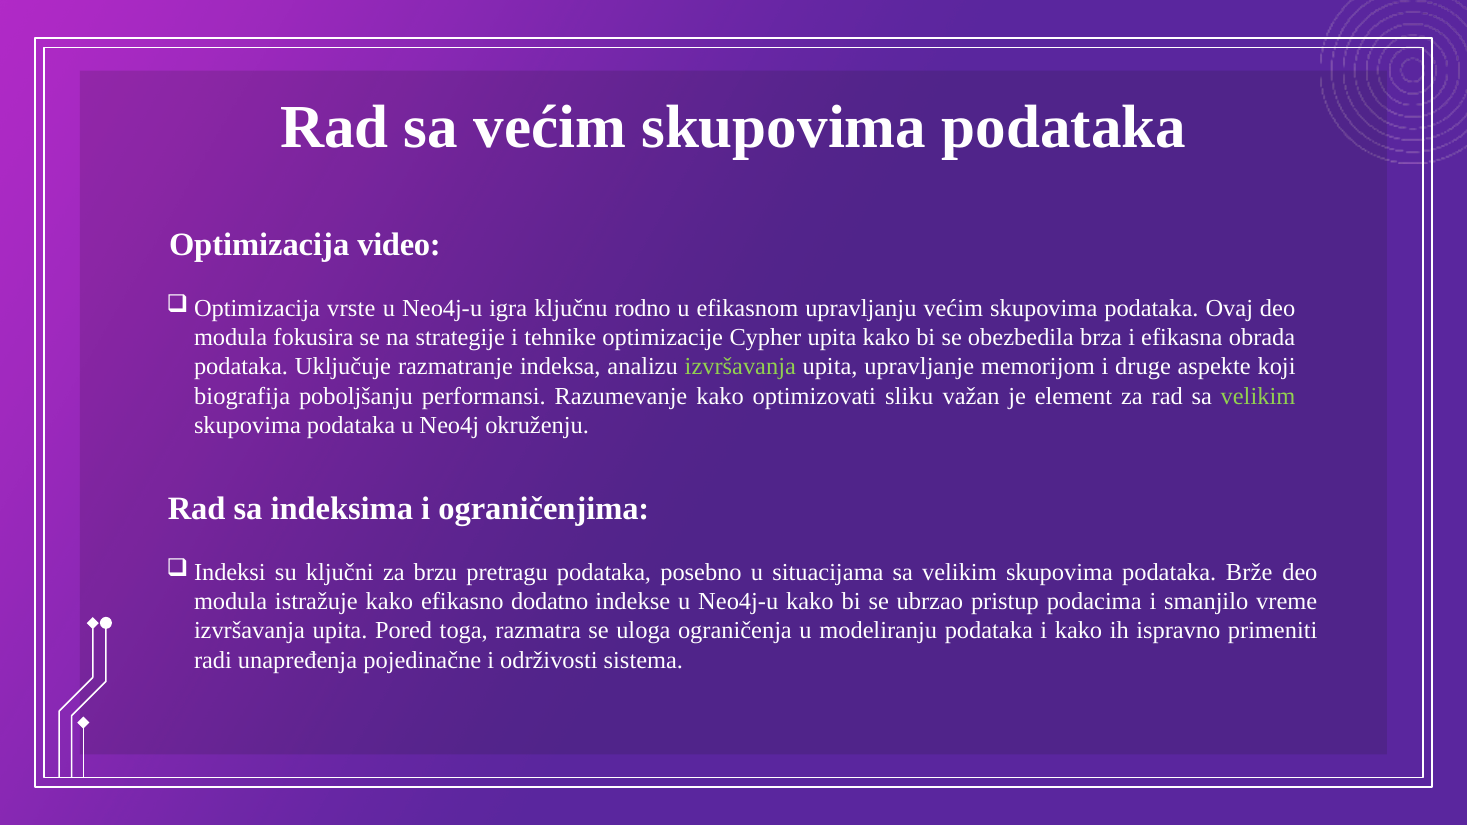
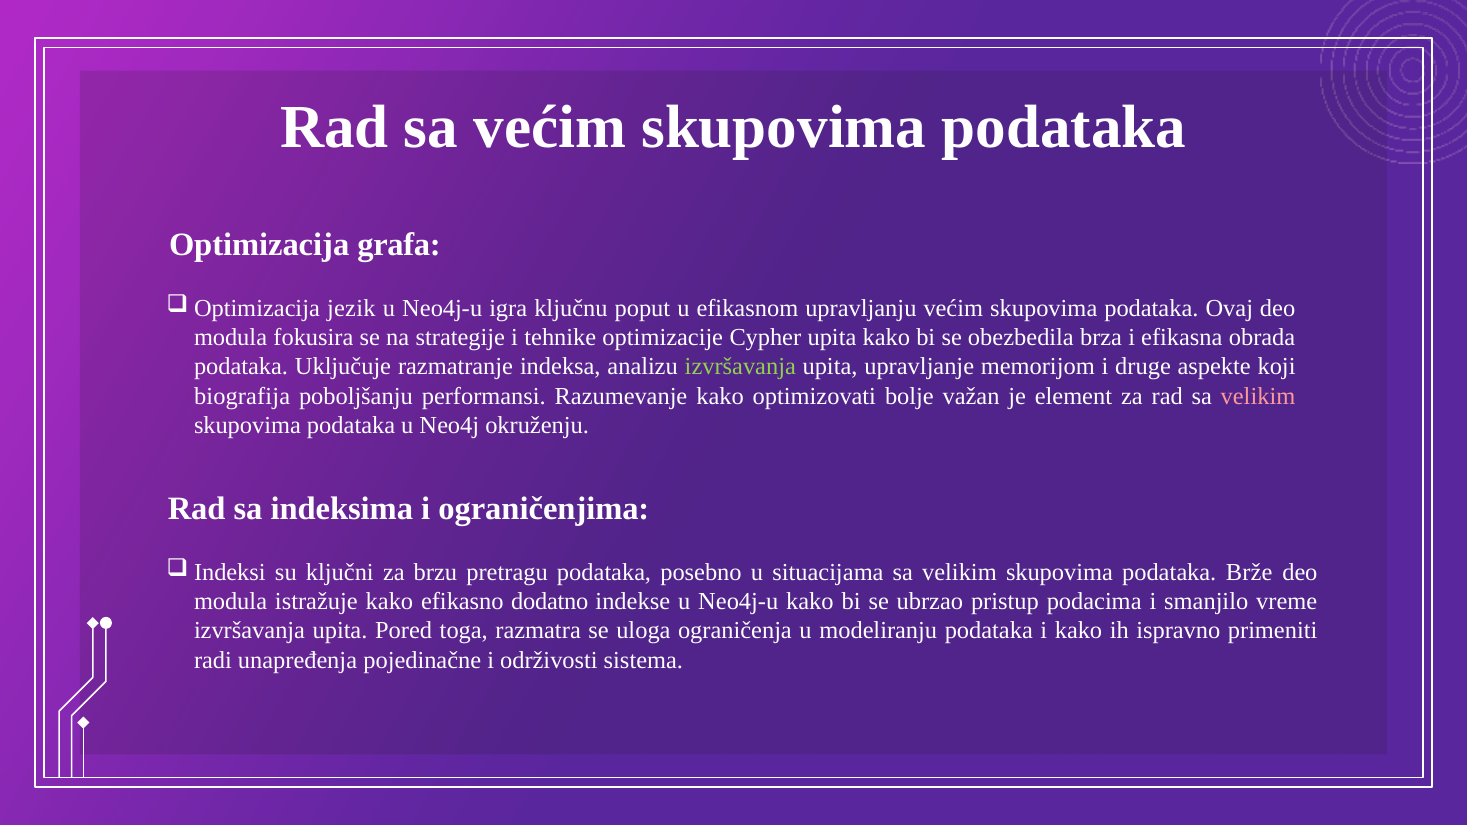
video: video -> grafa (399, 245)
vrste: vrste -> jezik (351, 308)
rodno: rodno -> poput (642, 308)
sliku: sliku -> bolje (909, 396)
velikim colour: light green -> pink (1258, 396)
